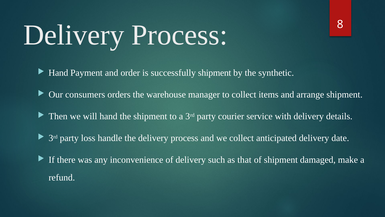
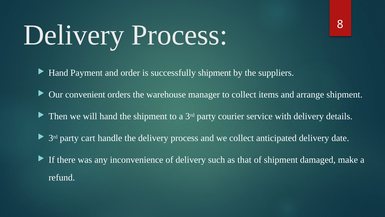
synthetic: synthetic -> suppliers (276, 73)
consumers: consumers -> convenient (85, 94)
loss: loss -> cart (88, 138)
